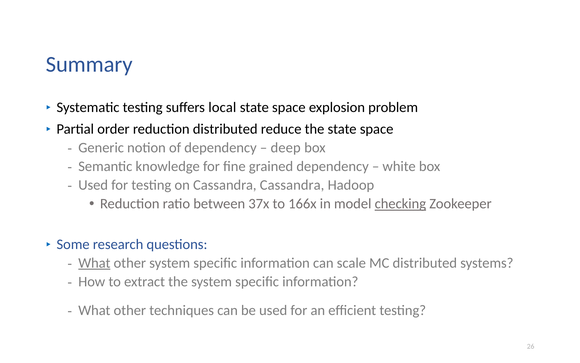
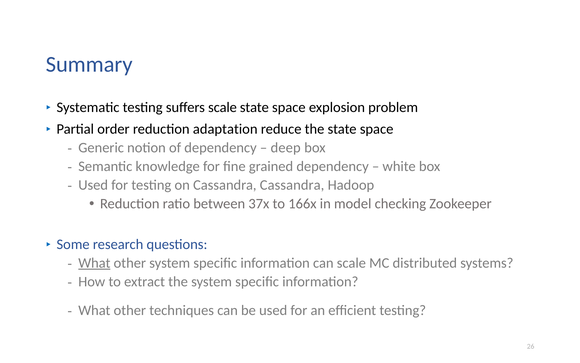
suffers local: local -> scale (222, 107)
reduction distributed: distributed -> adaptation (225, 129)
checking underline: present -> none (400, 204)
